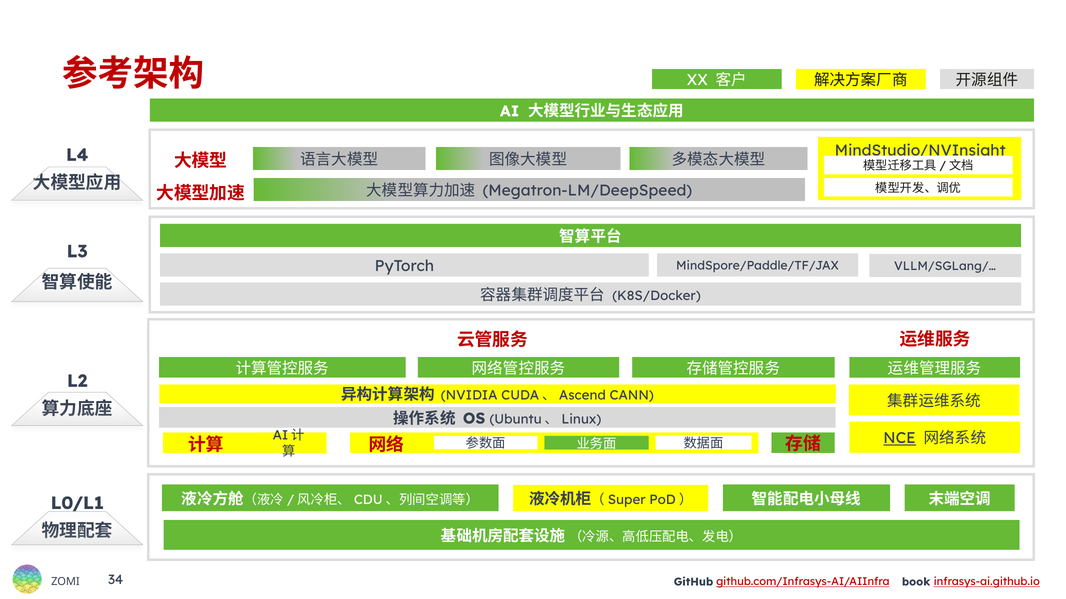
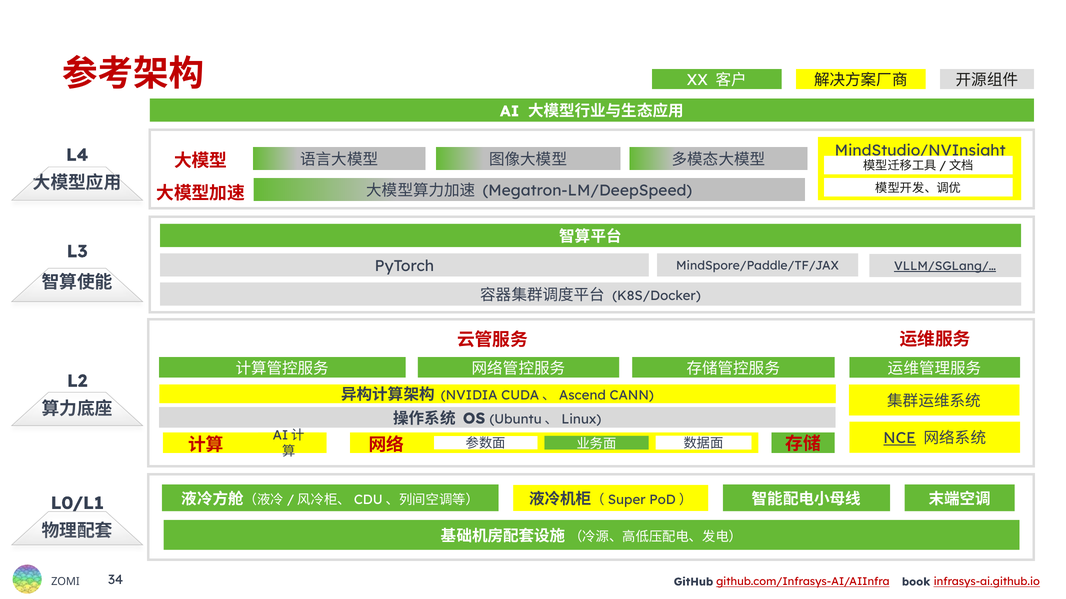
VLLM/SGLang/… underline: none -> present (945, 266)
